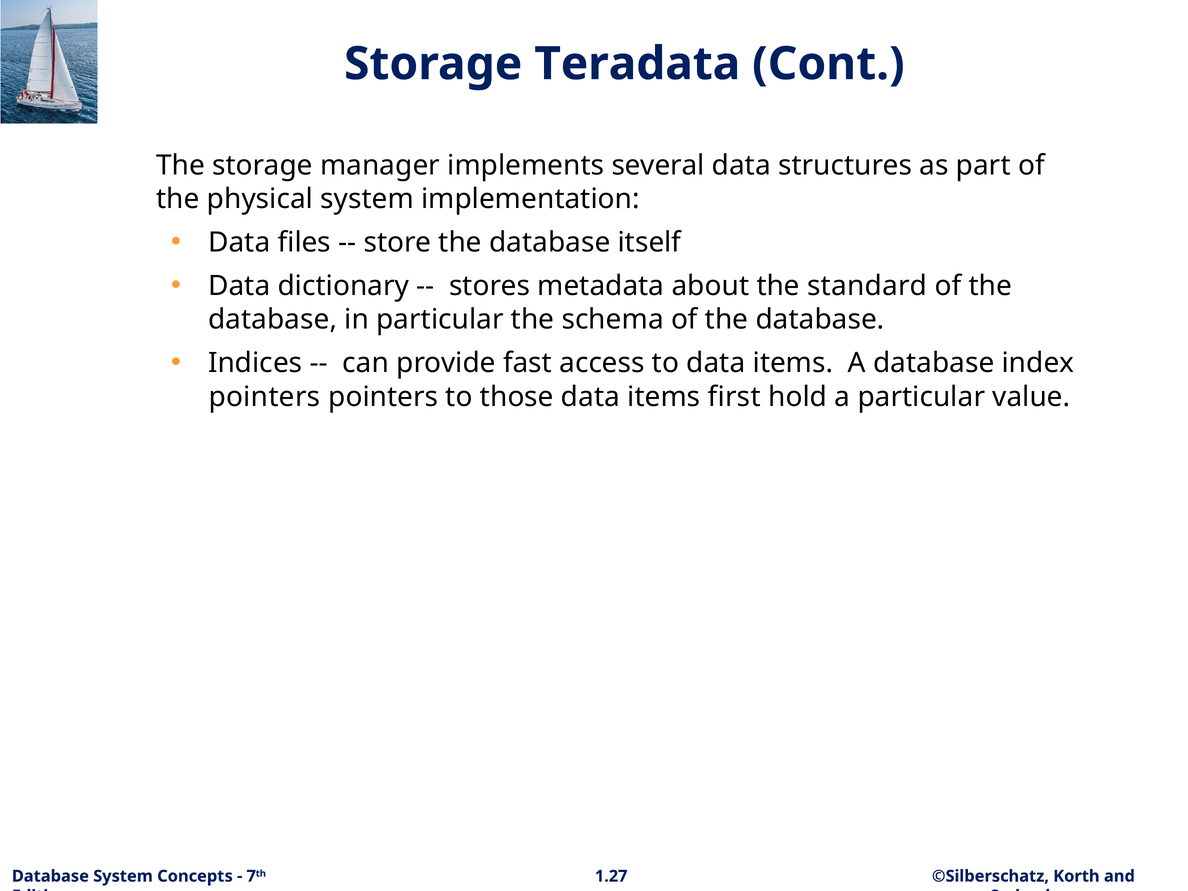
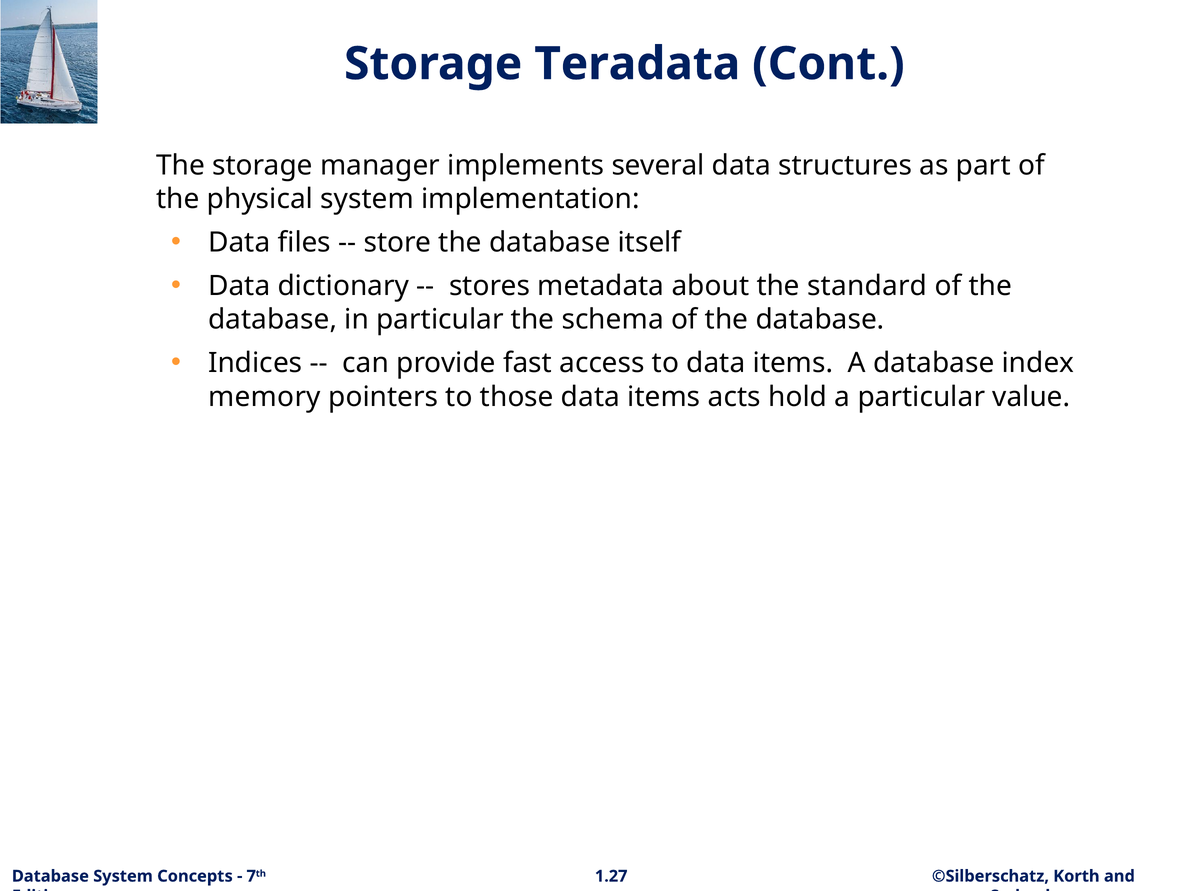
pointers: pointers -> memory (264, 397)
first: first -> acts (734, 397)
